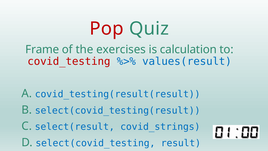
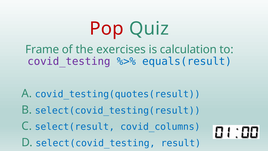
covid_testing colour: red -> purple (69, 61)
values(result: values(result -> equals(result (187, 61)
covid_testing(result(result: covid_testing(result(result -> covid_testing(quotes(result (118, 94)
covid_strings: covid_strings -> covid_columns (160, 127)
